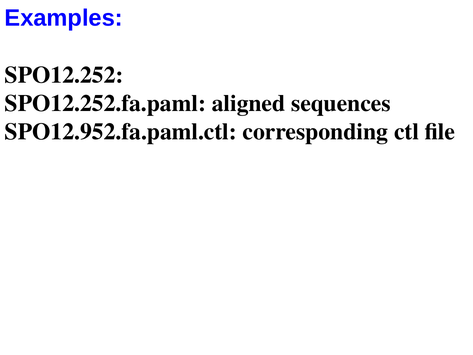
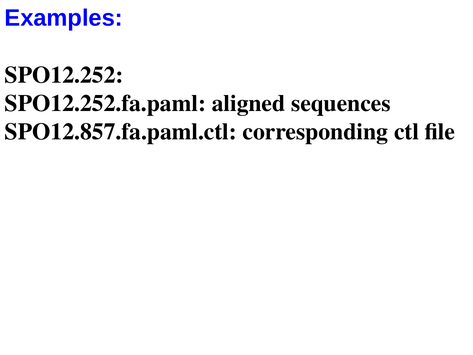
SPO12.952.fa.paml.ctl: SPO12.952.fa.paml.ctl -> SPO12.857.fa.paml.ctl (121, 132)
